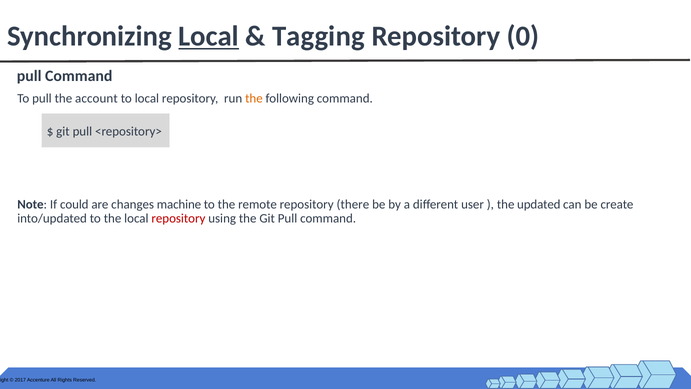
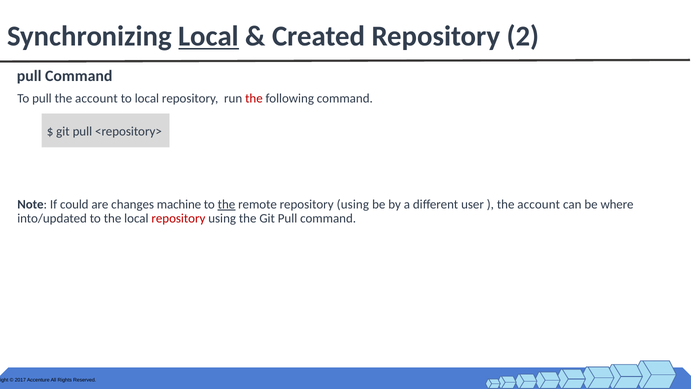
Tagging: Tagging -> Created (319, 36)
0: 0 -> 2 (523, 36)
the colour: orange -> red (254, 98)
the underline: none -> present (226, 204)
remote repository there: there -> using (353, 204)
updated: updated -> account (539, 204)
create: create -> where (617, 204)
